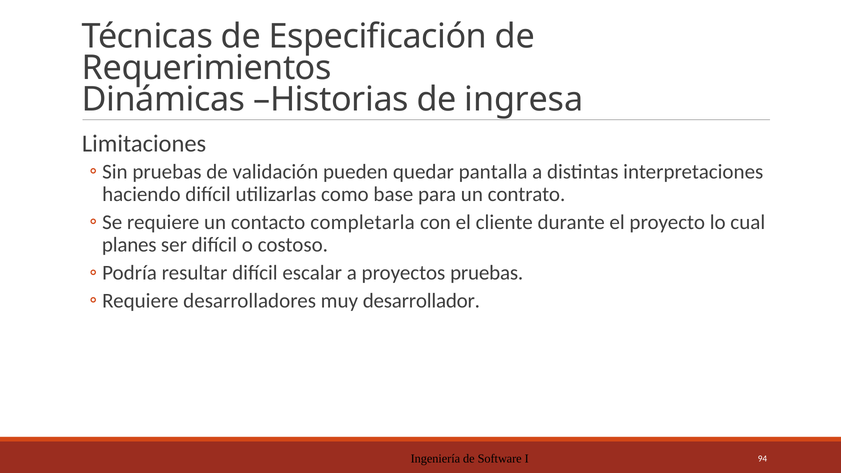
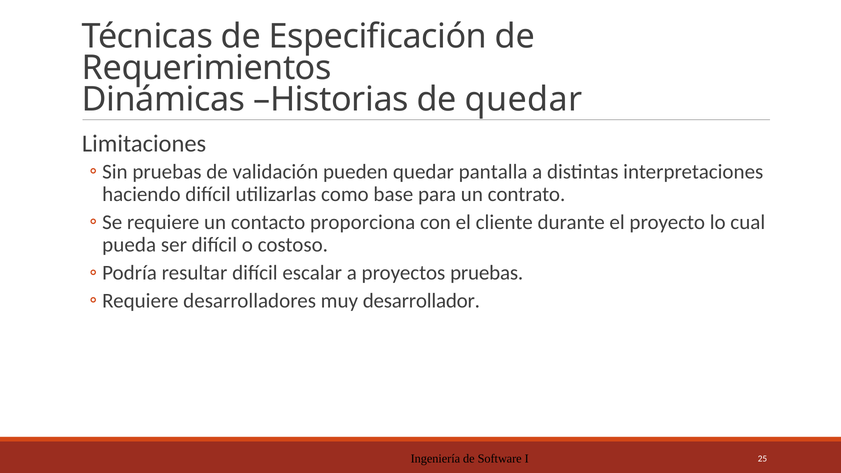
de ingresa: ingresa -> quedar (524, 99)
completarla: completarla -> proporciona (363, 222)
planes: planes -> pueda (129, 245)
94: 94 -> 25 (763, 459)
